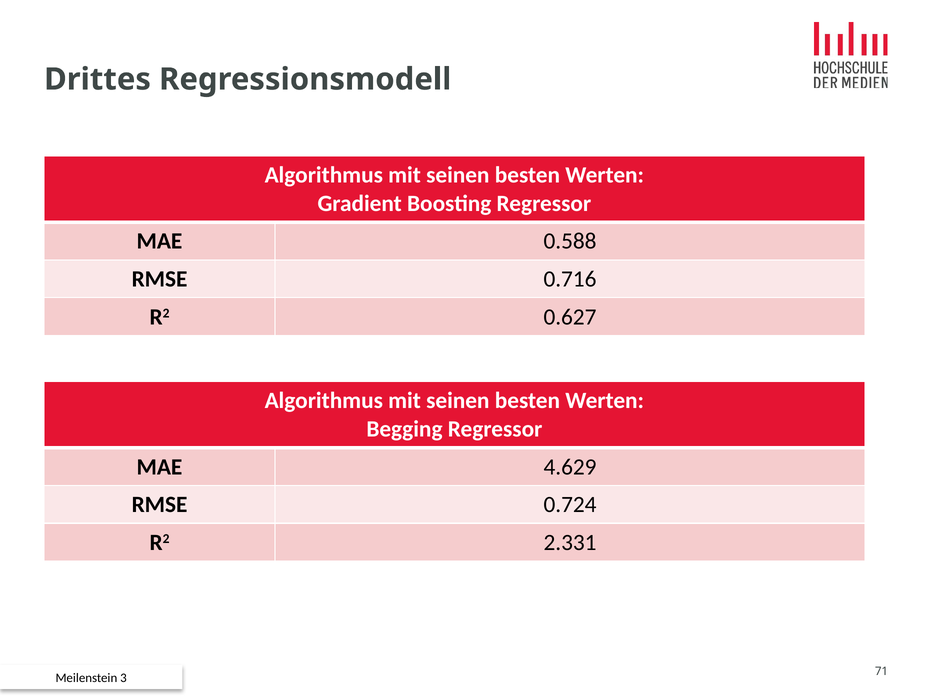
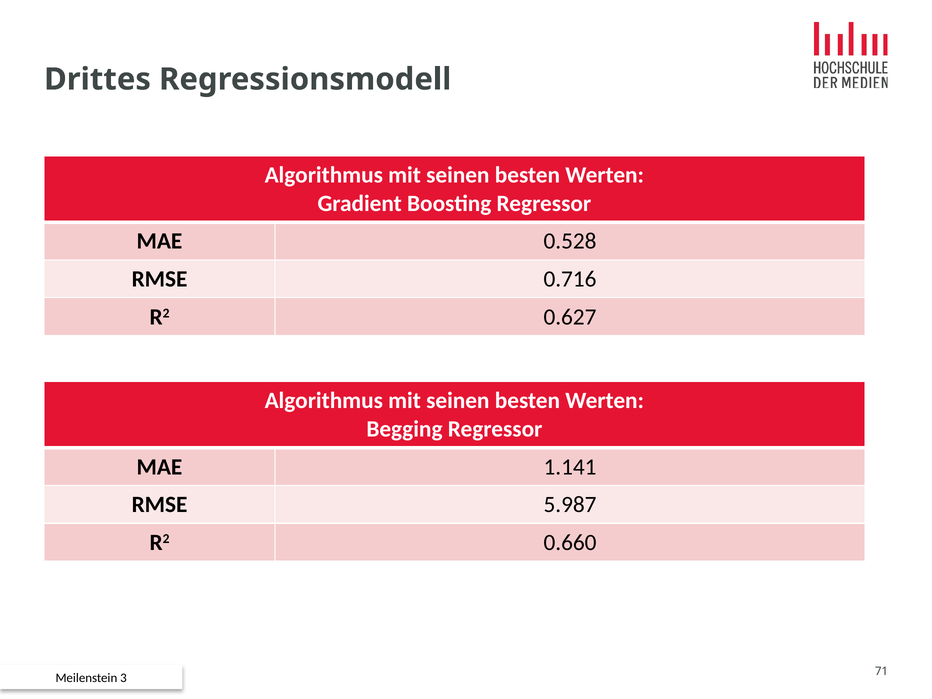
0.588: 0.588 -> 0.528 (570, 241)
4.629: 4.629 -> 1.141 (570, 467)
0.724: 0.724 -> 5.987 (570, 505)
2.331: 2.331 -> 0.660 (570, 542)
